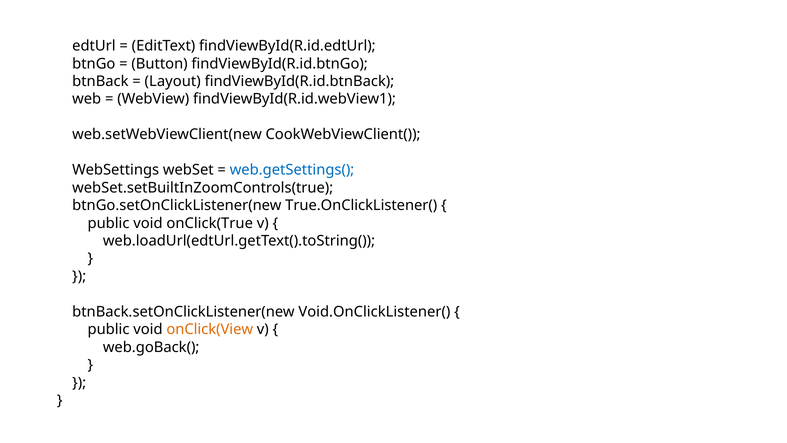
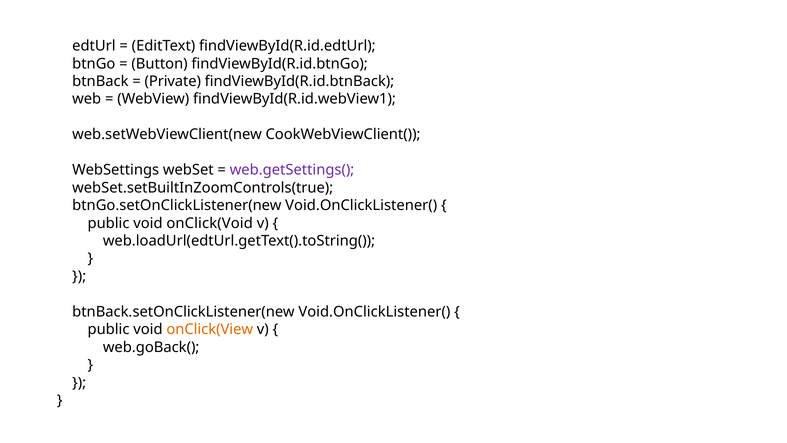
Layout: Layout -> Private (173, 81)
web.getSettings( colour: blue -> purple (292, 170)
btnGo.setOnClickListener(new True.OnClickListener(: True.OnClickListener( -> Void.OnClickListener( (361, 205)
onClick(True: onClick(True -> onClick(Void (210, 223)
